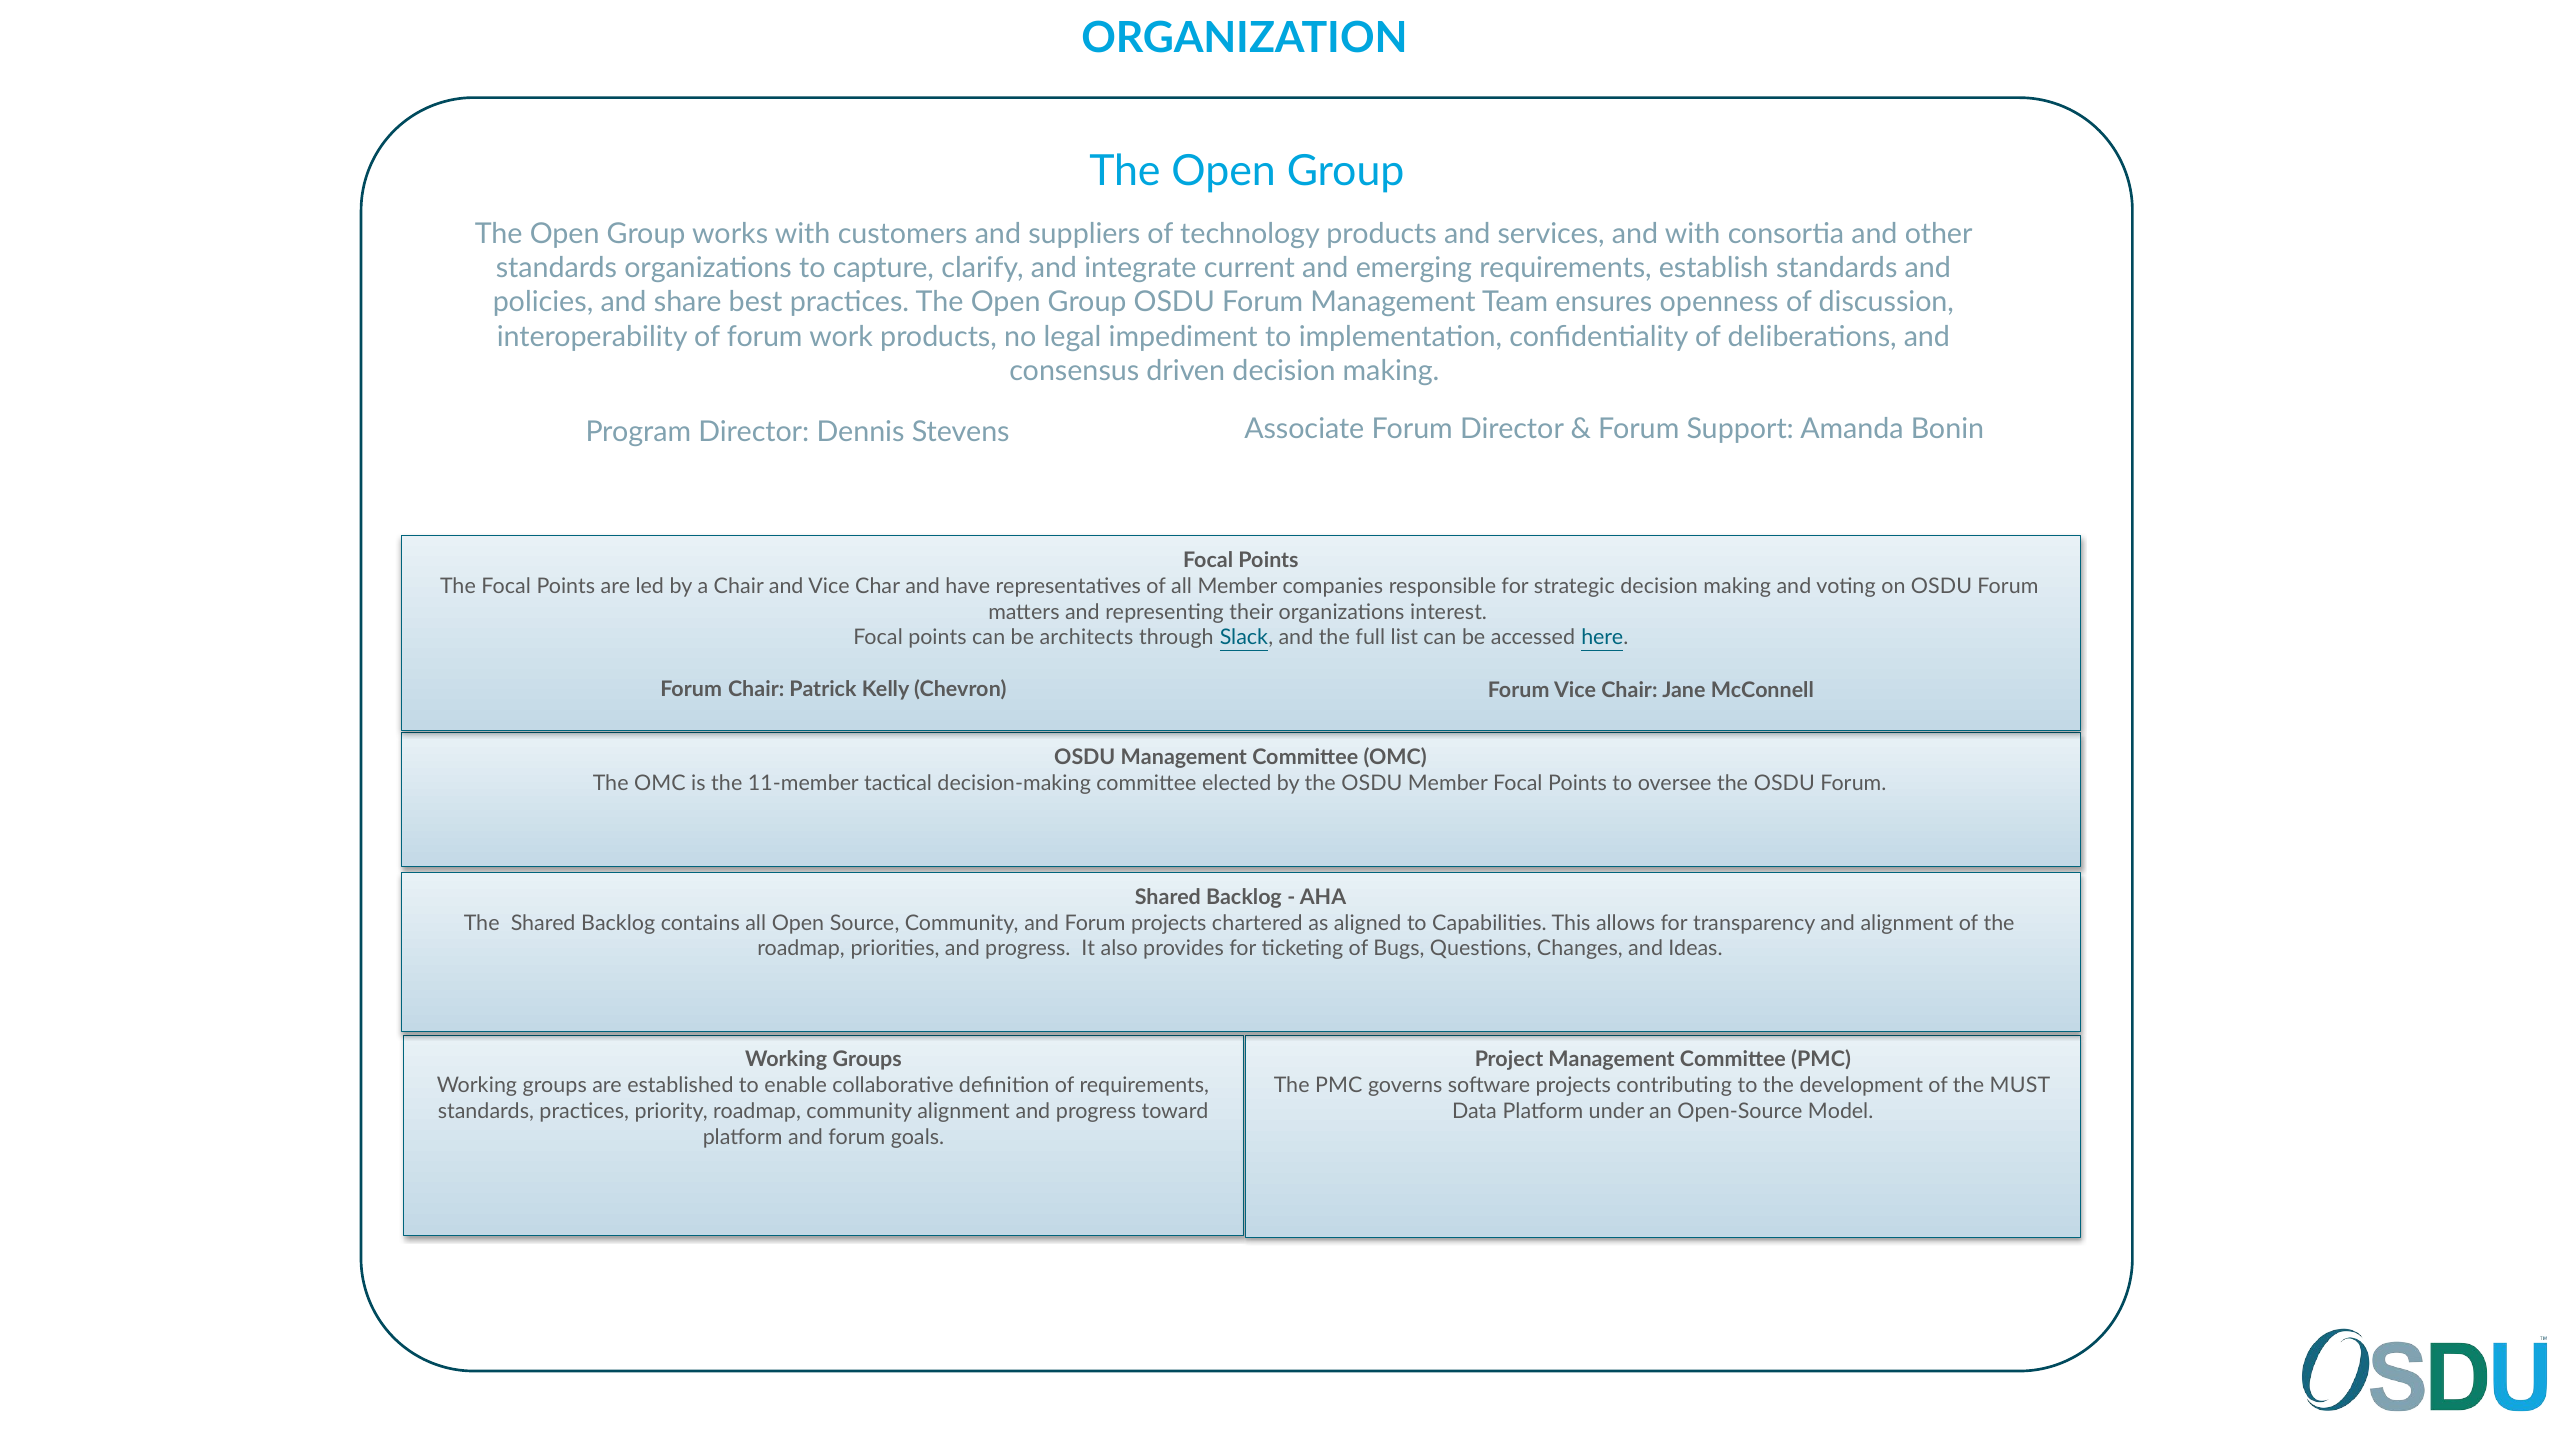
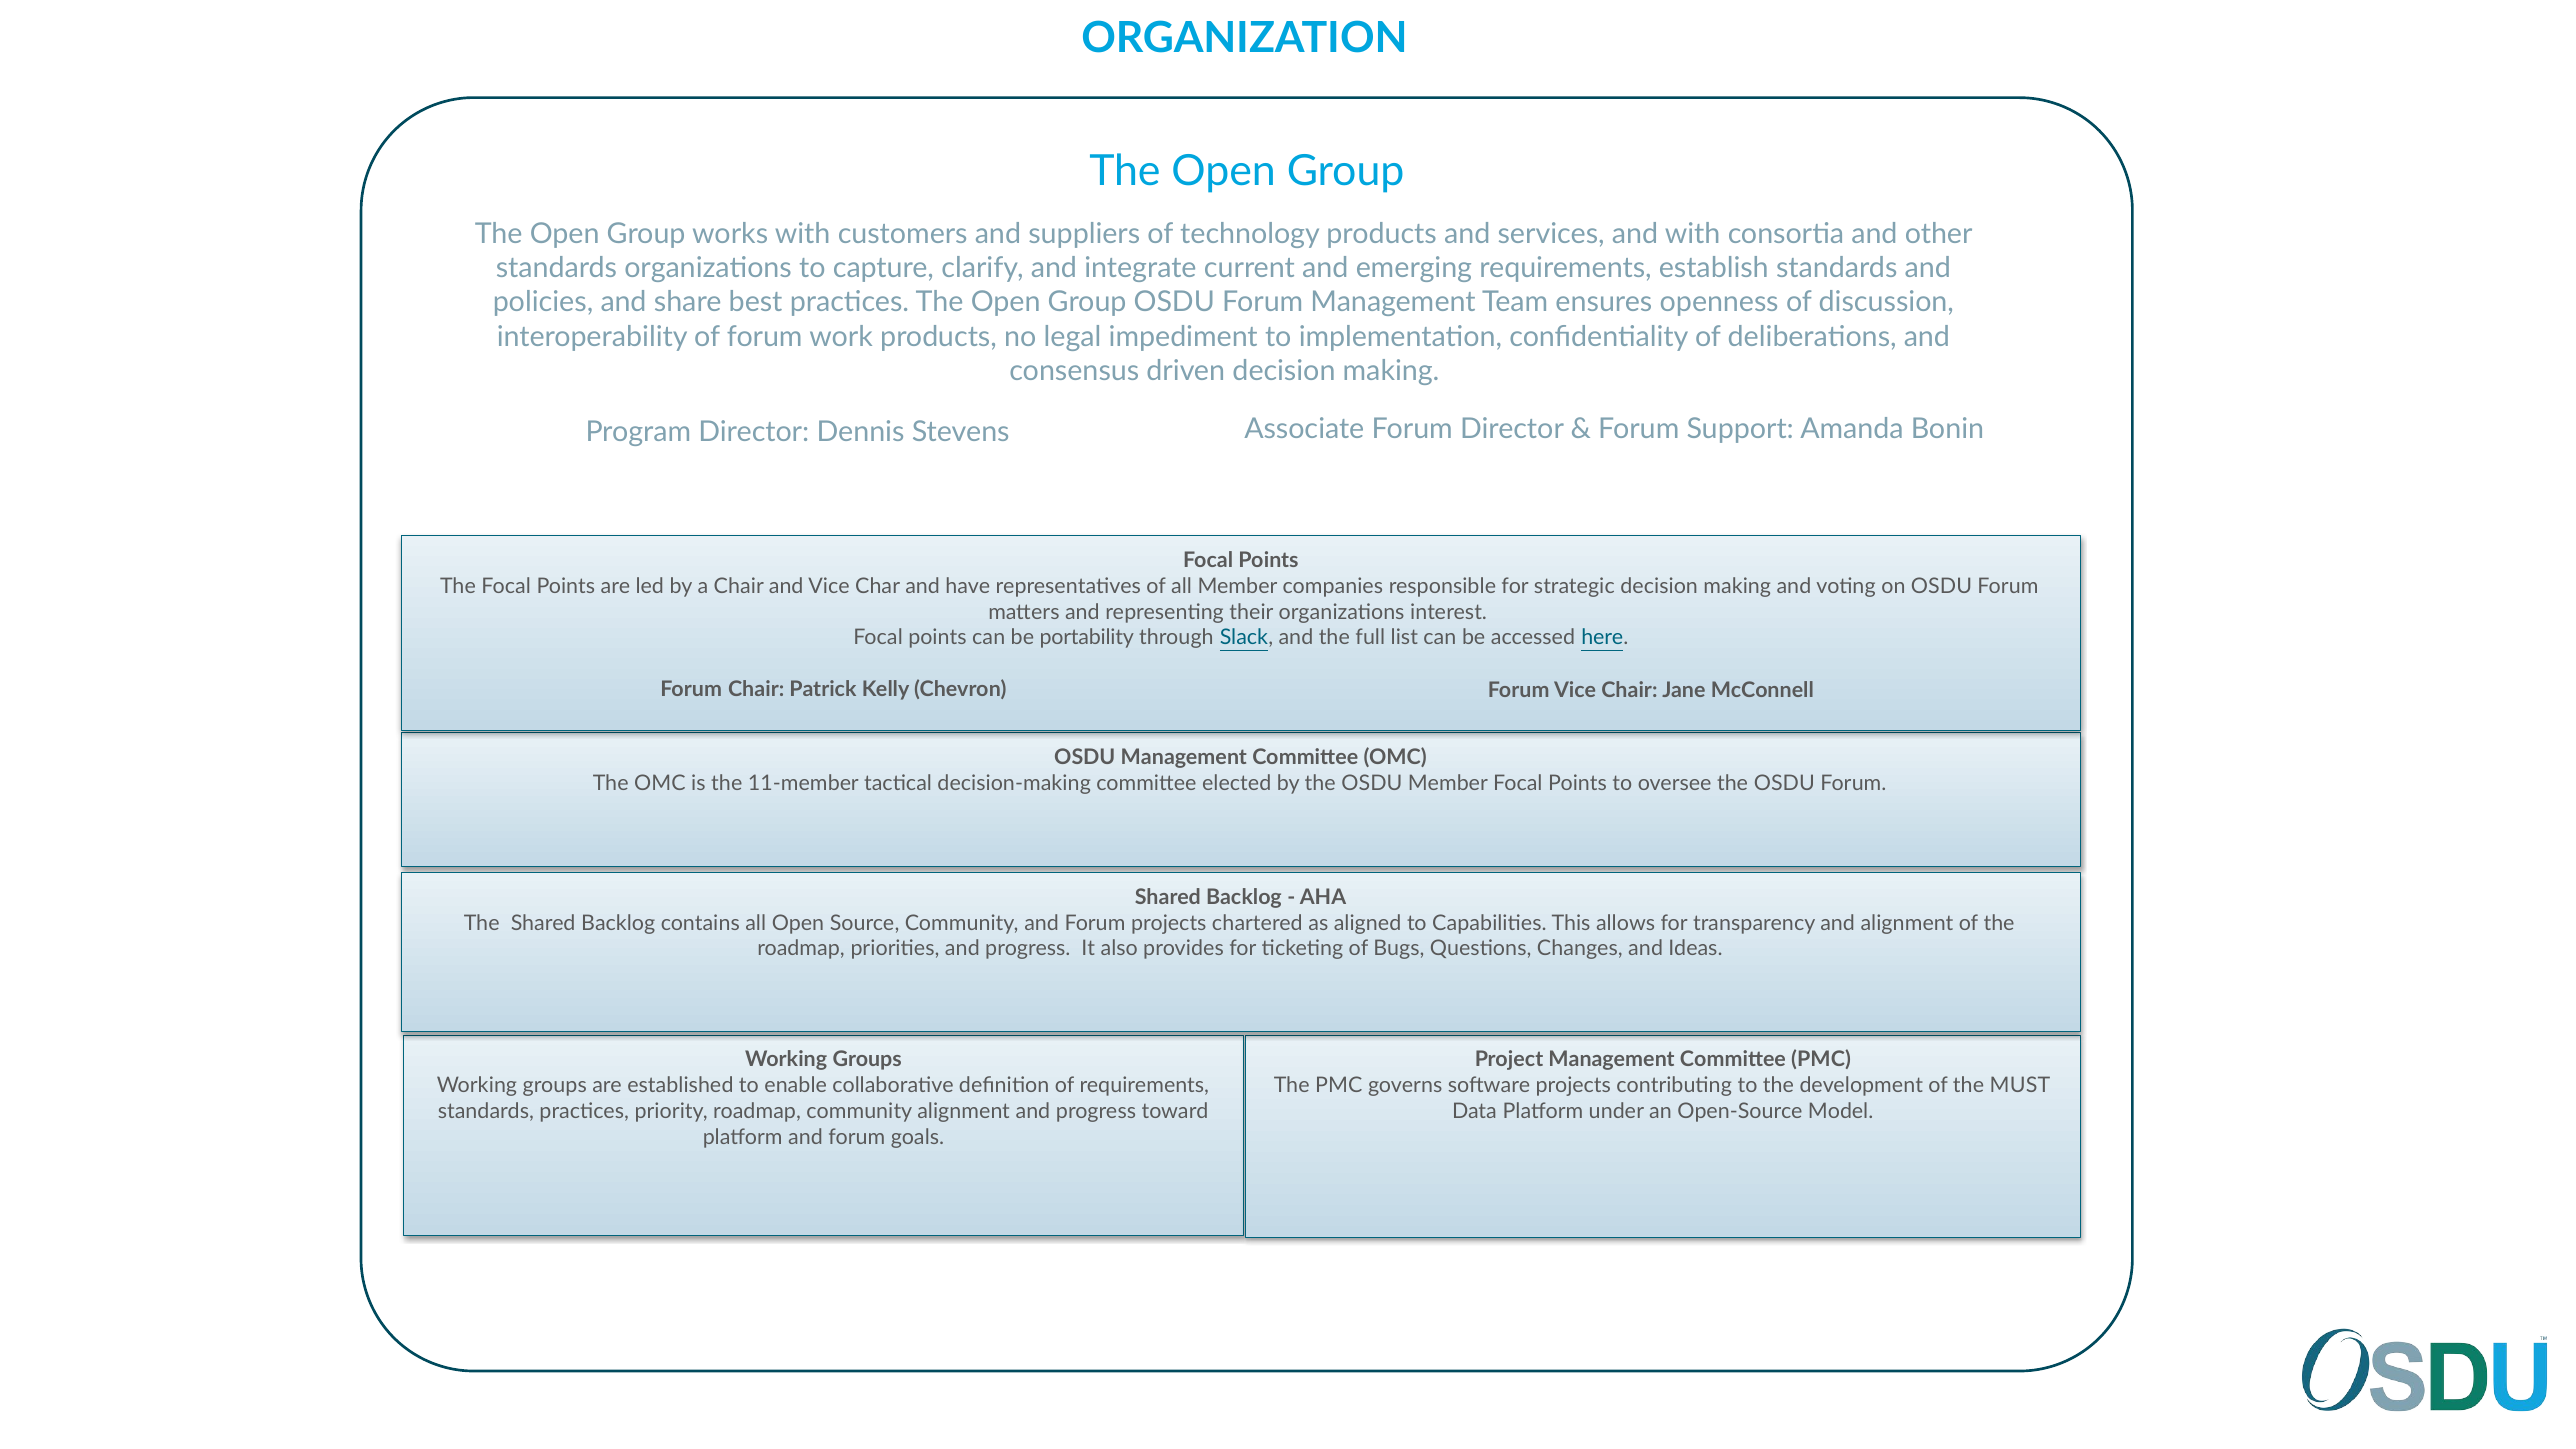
architects: architects -> portability (1087, 638)
